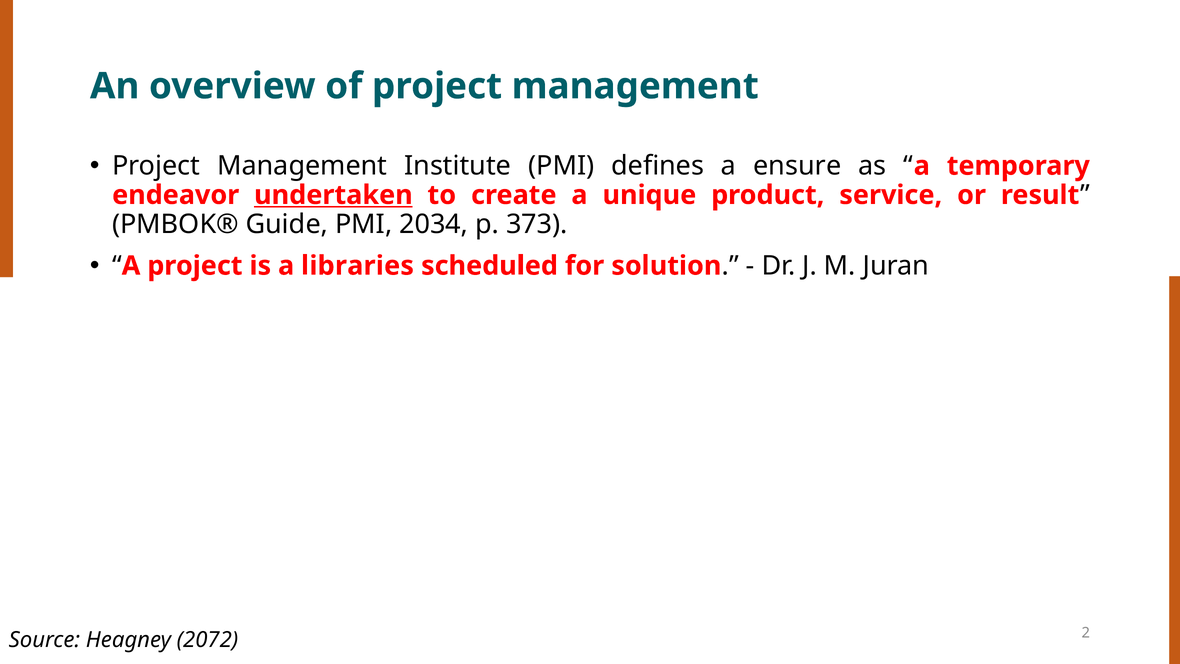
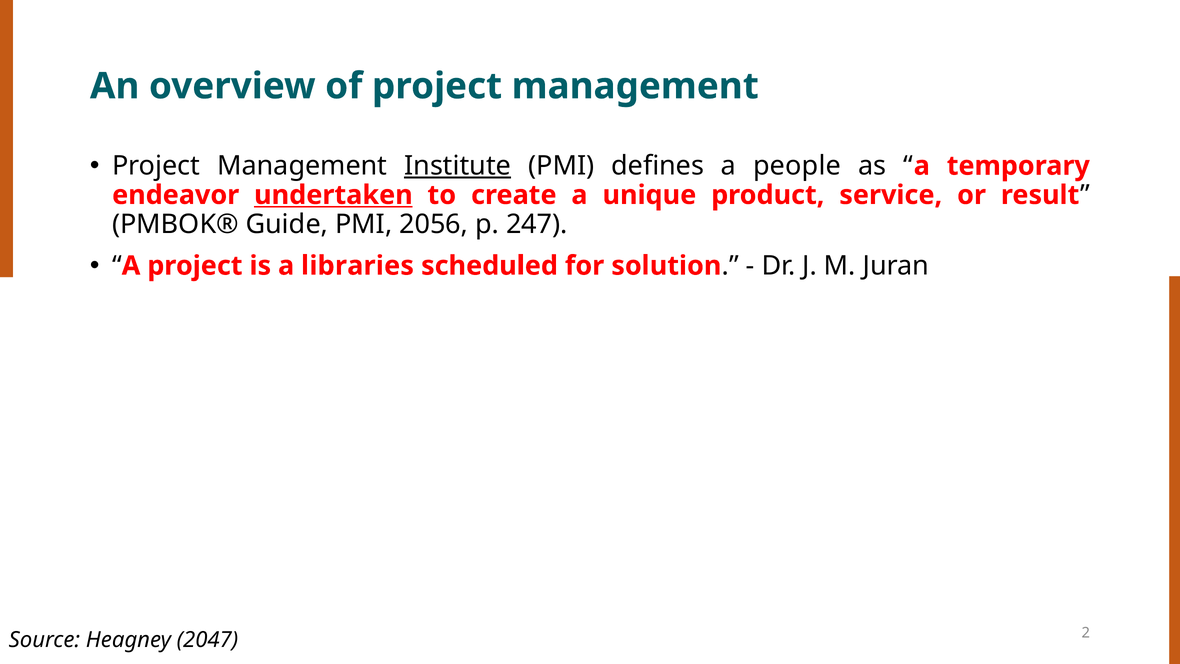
Institute underline: none -> present (458, 166)
ensure: ensure -> people (797, 166)
2034: 2034 -> 2056 (434, 224)
373: 373 -> 247 (537, 224)
2072: 2072 -> 2047 (207, 640)
